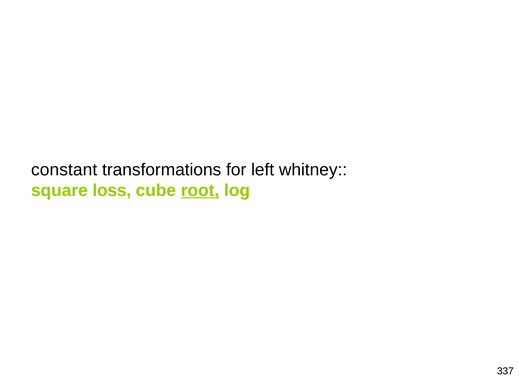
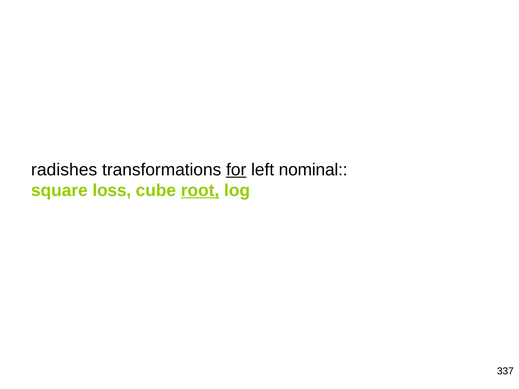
constant: constant -> radishes (64, 170)
for underline: none -> present (236, 170)
whitney: whitney -> nominal (313, 170)
